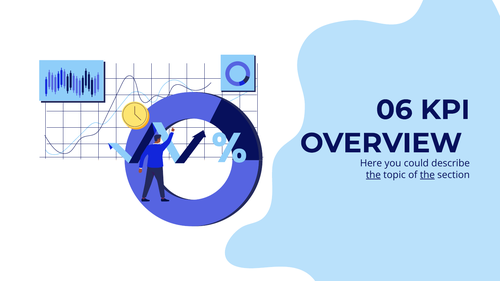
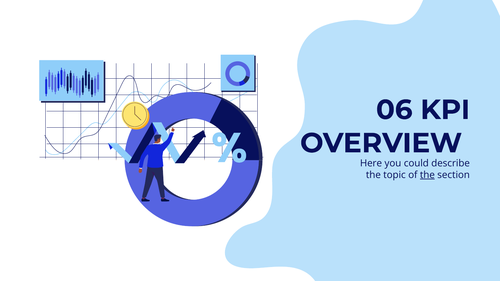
the underline: present -> none (373, 175)
